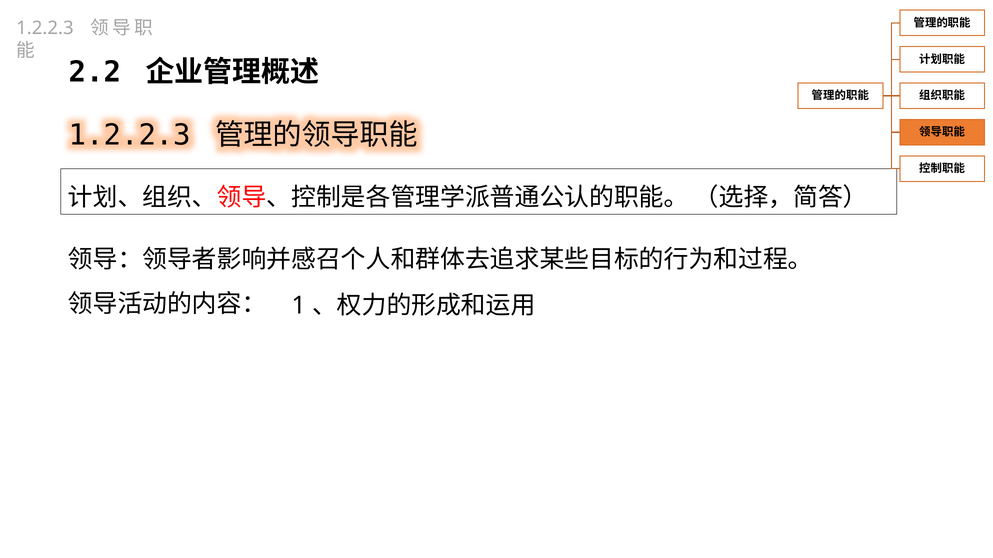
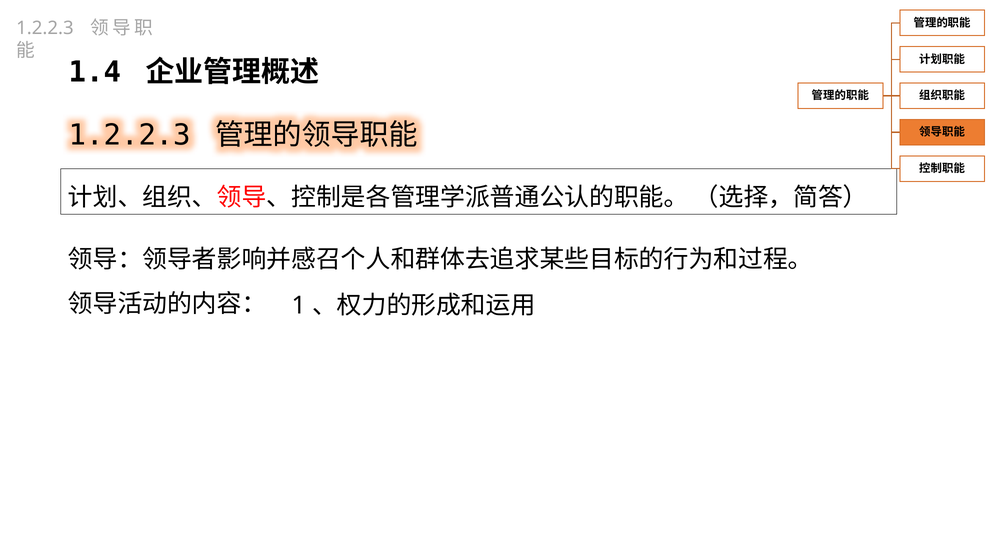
2.2: 2.2 -> 1.4 (95, 73)
